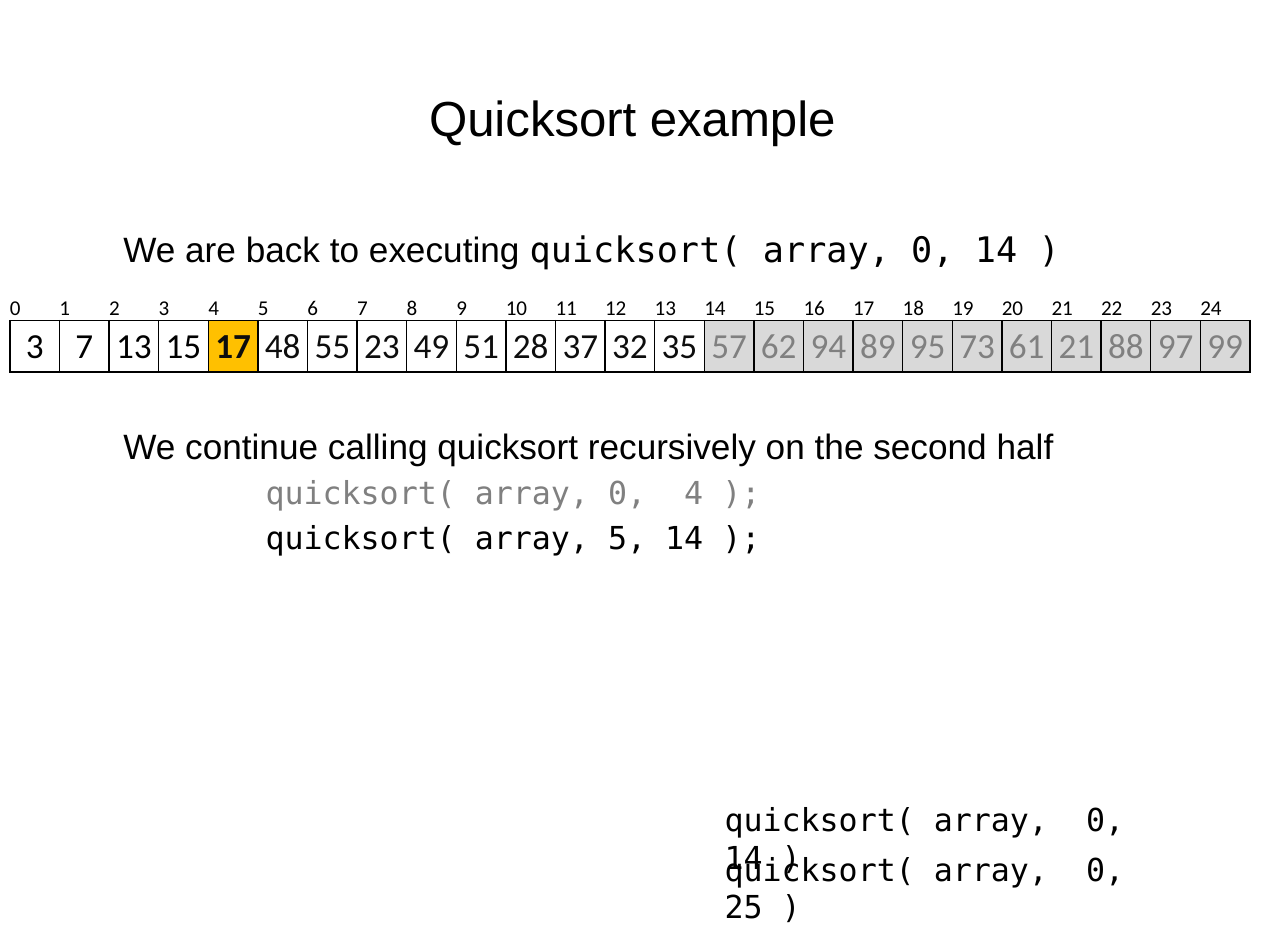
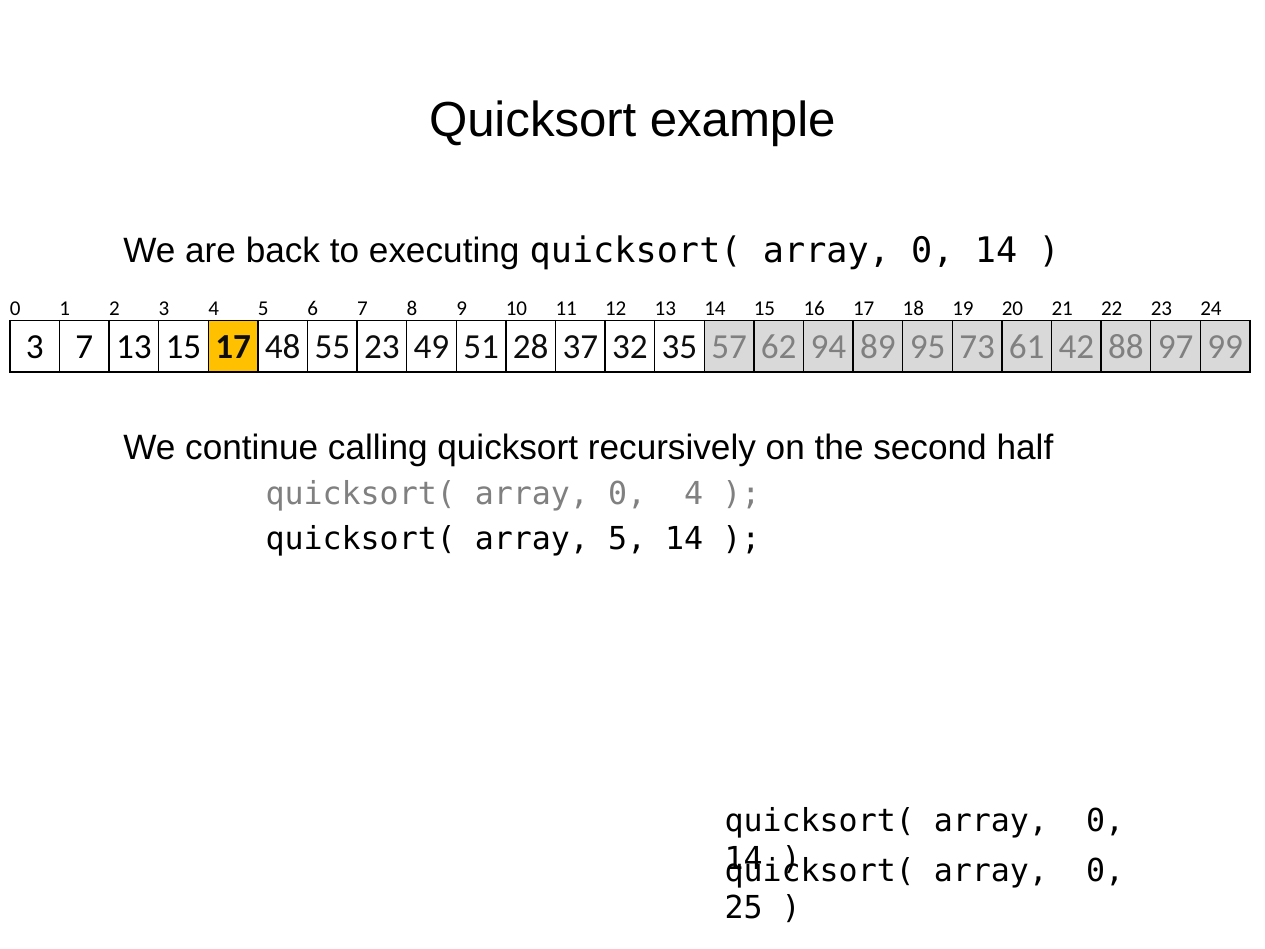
61 21: 21 -> 42 (1076, 346)
